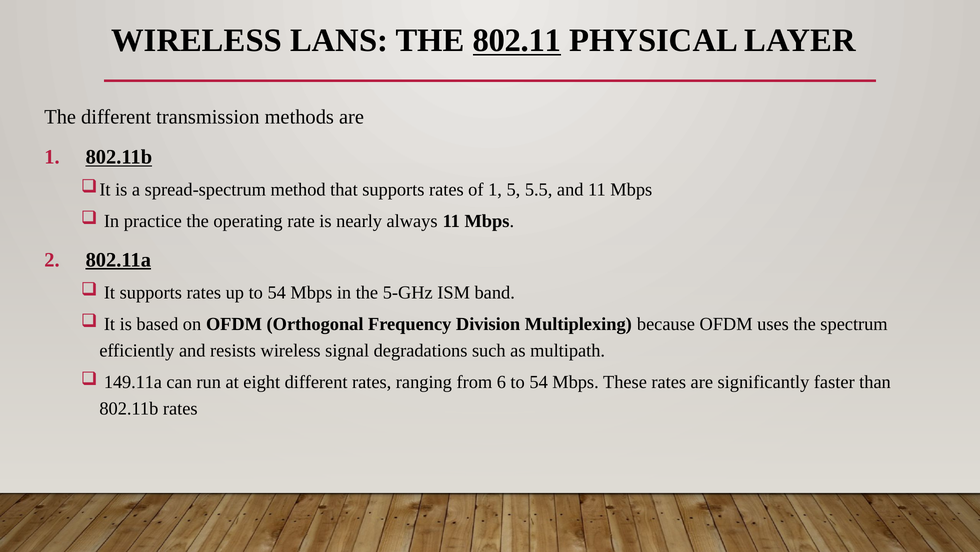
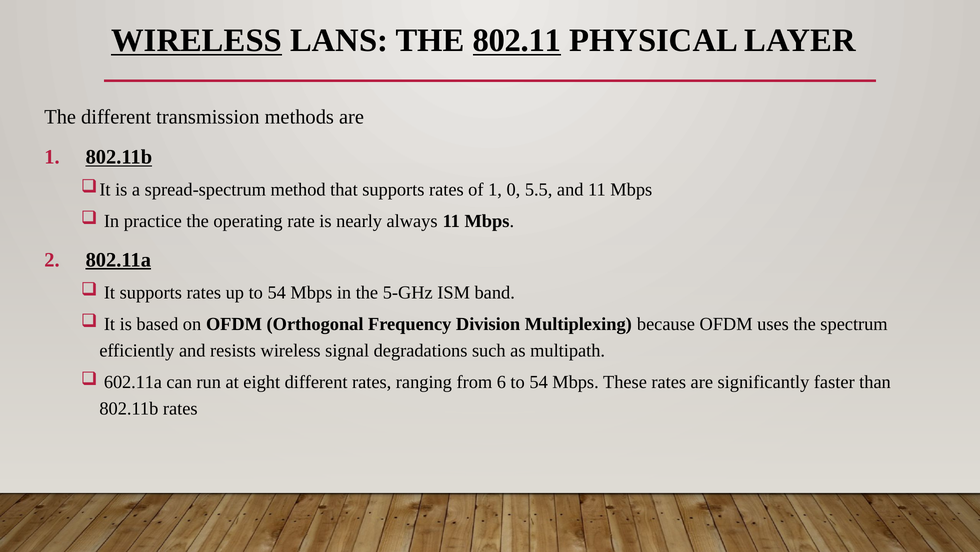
WIRELESS underline: none -> present (197, 41)
5: 5 -> 0 (513, 189)
149.11a: 149.11a -> 602.11a (133, 382)
